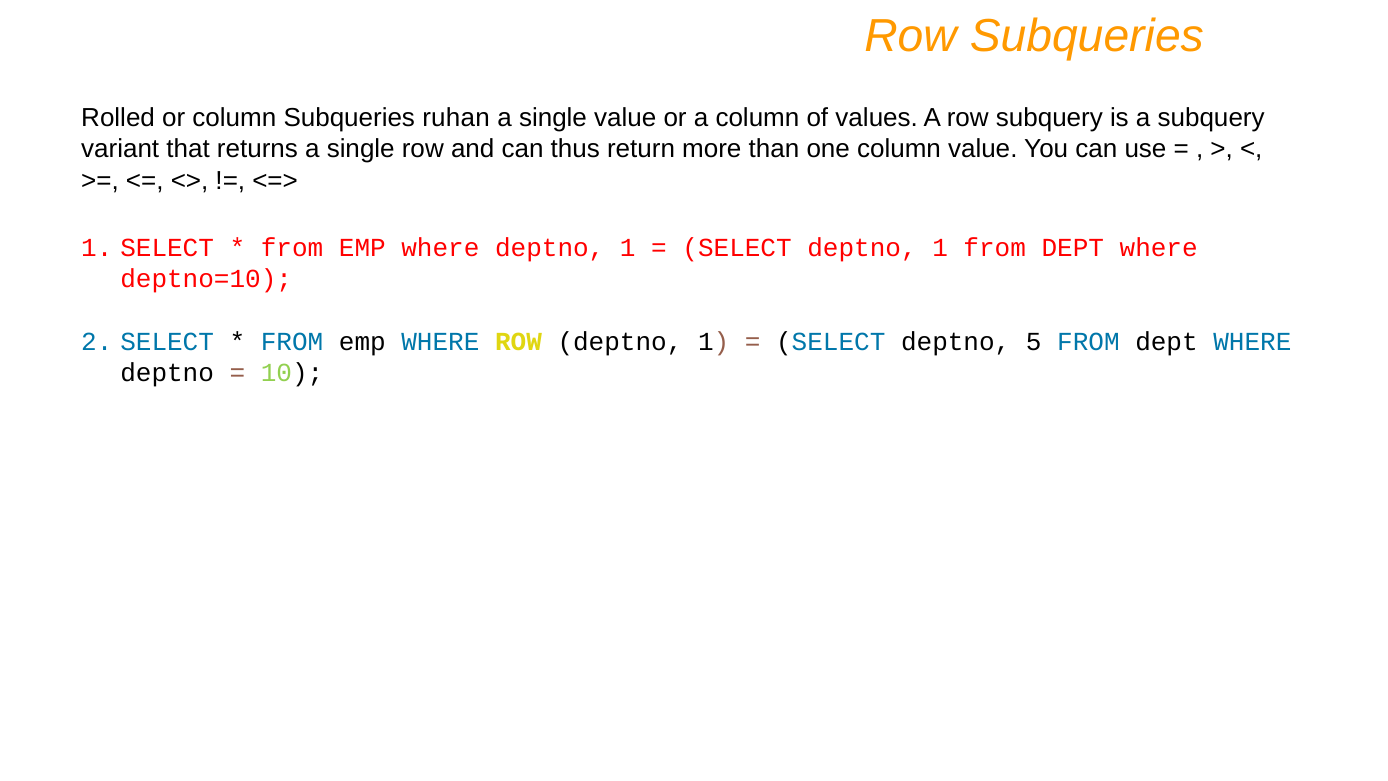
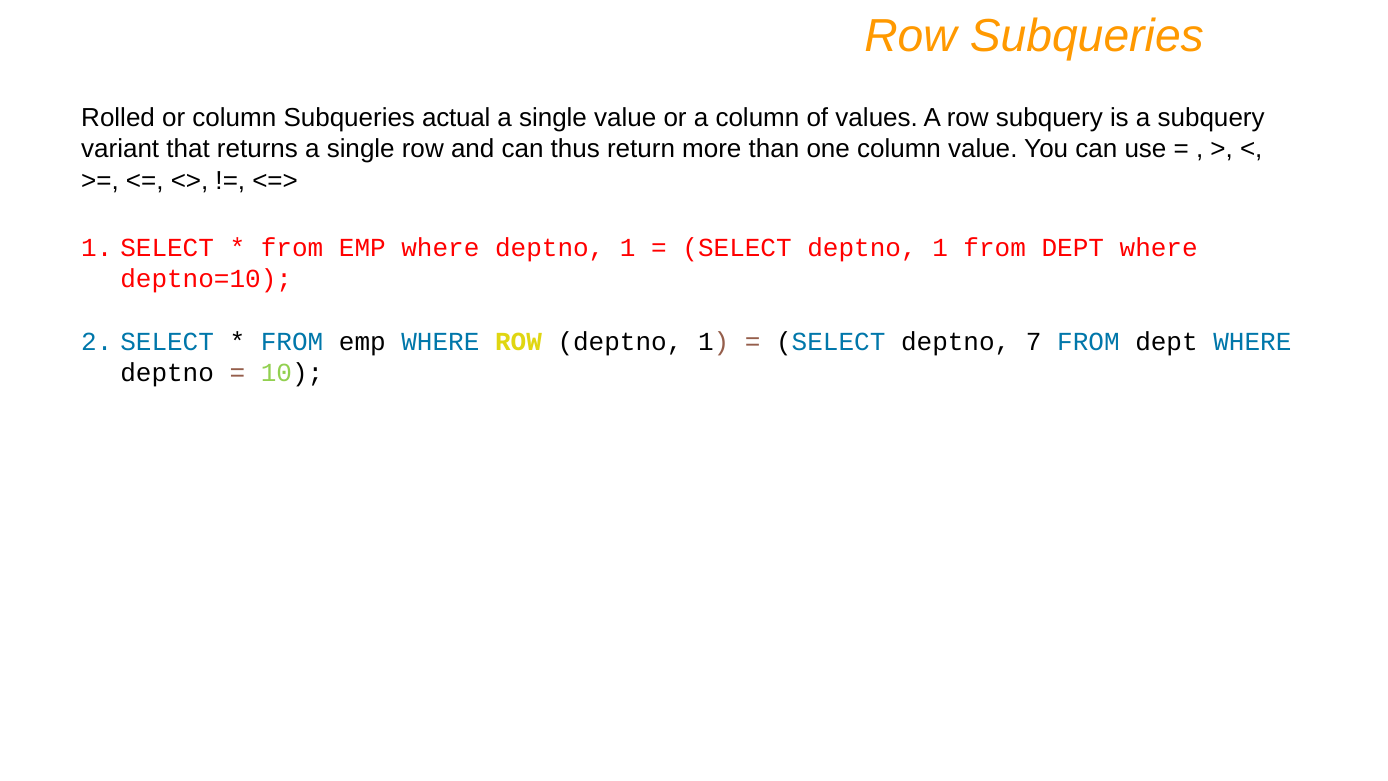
ruhan: ruhan -> actual (456, 118)
5: 5 -> 7 (1034, 342)
